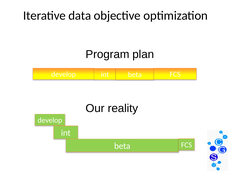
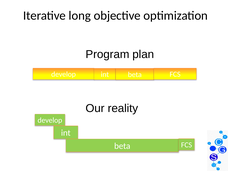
data: data -> long (80, 16)
